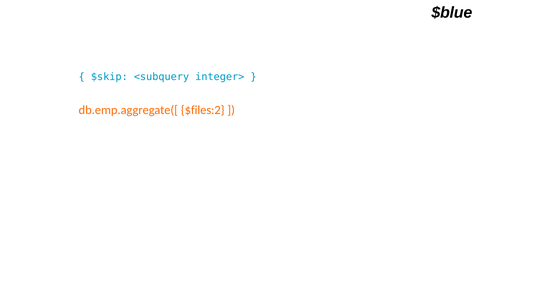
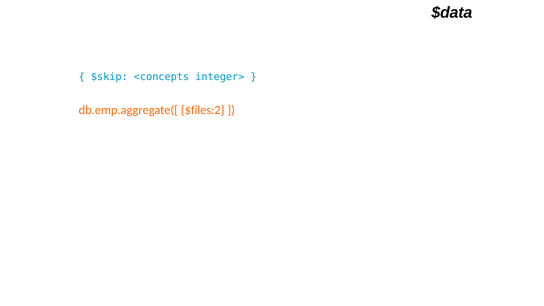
$blue: $blue -> $data (452, 13)
<subquery: <subquery -> <concepts (161, 77)
